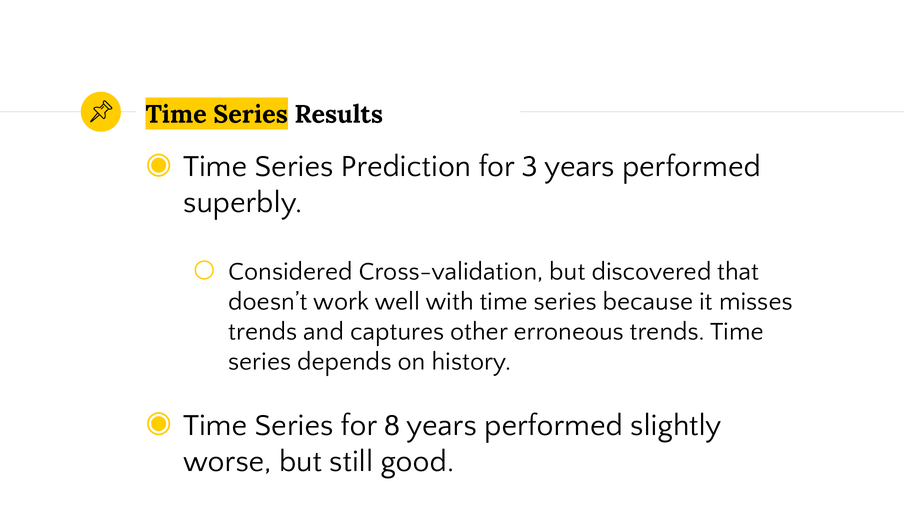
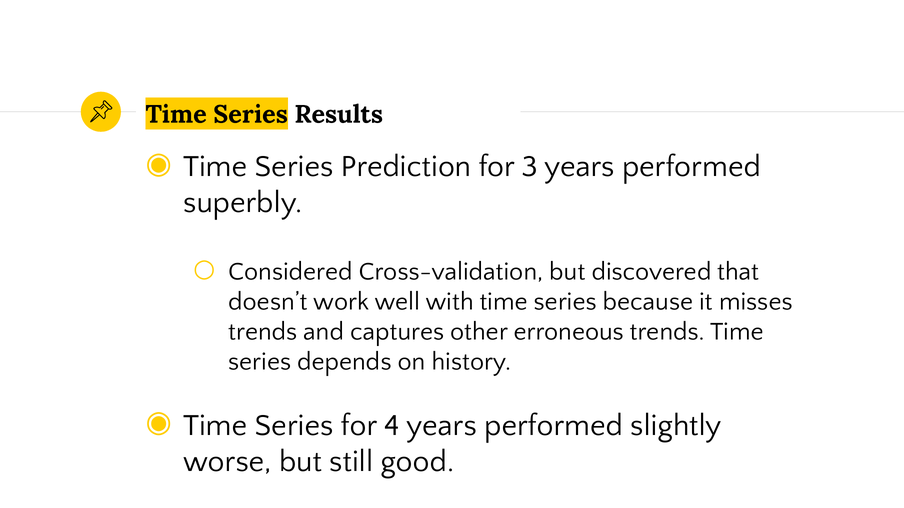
8: 8 -> 4 (392, 426)
